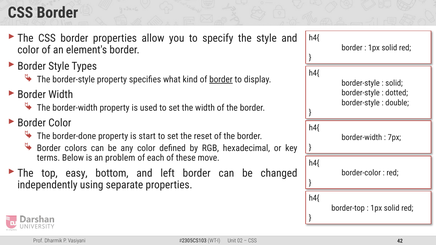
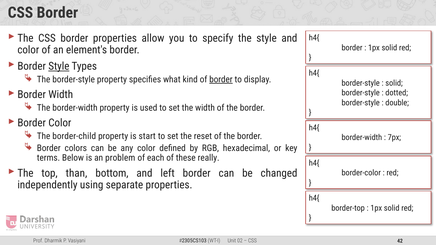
Style underline: none -> present (59, 66)
border-done: border-done -> border-child (74, 136)
move: move -> really (209, 158)
easy: easy -> than (76, 173)
